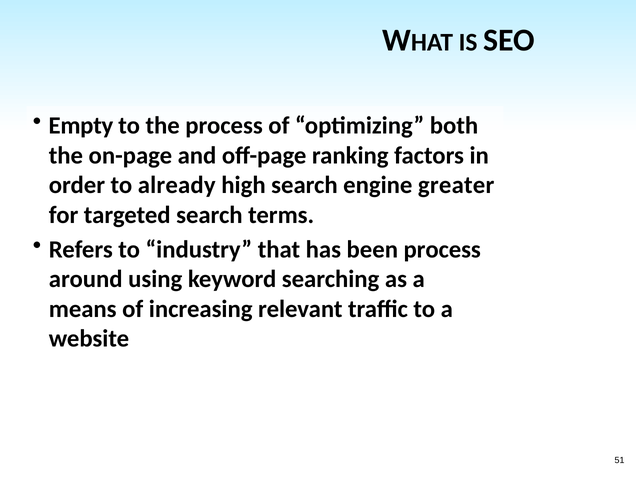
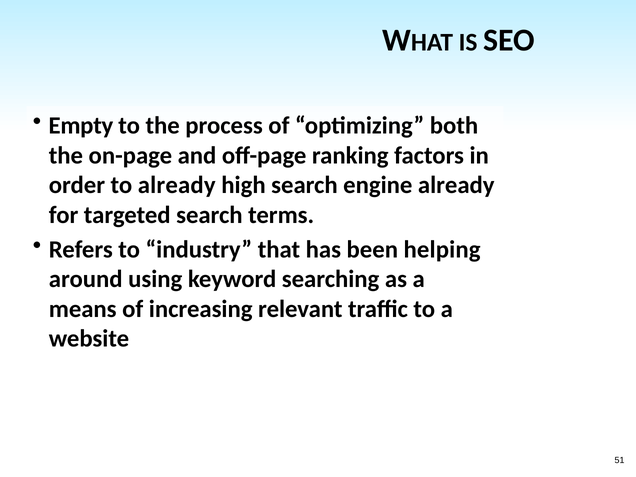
engine greater: greater -> already (456, 185)
been process: process -> helping (442, 249)
